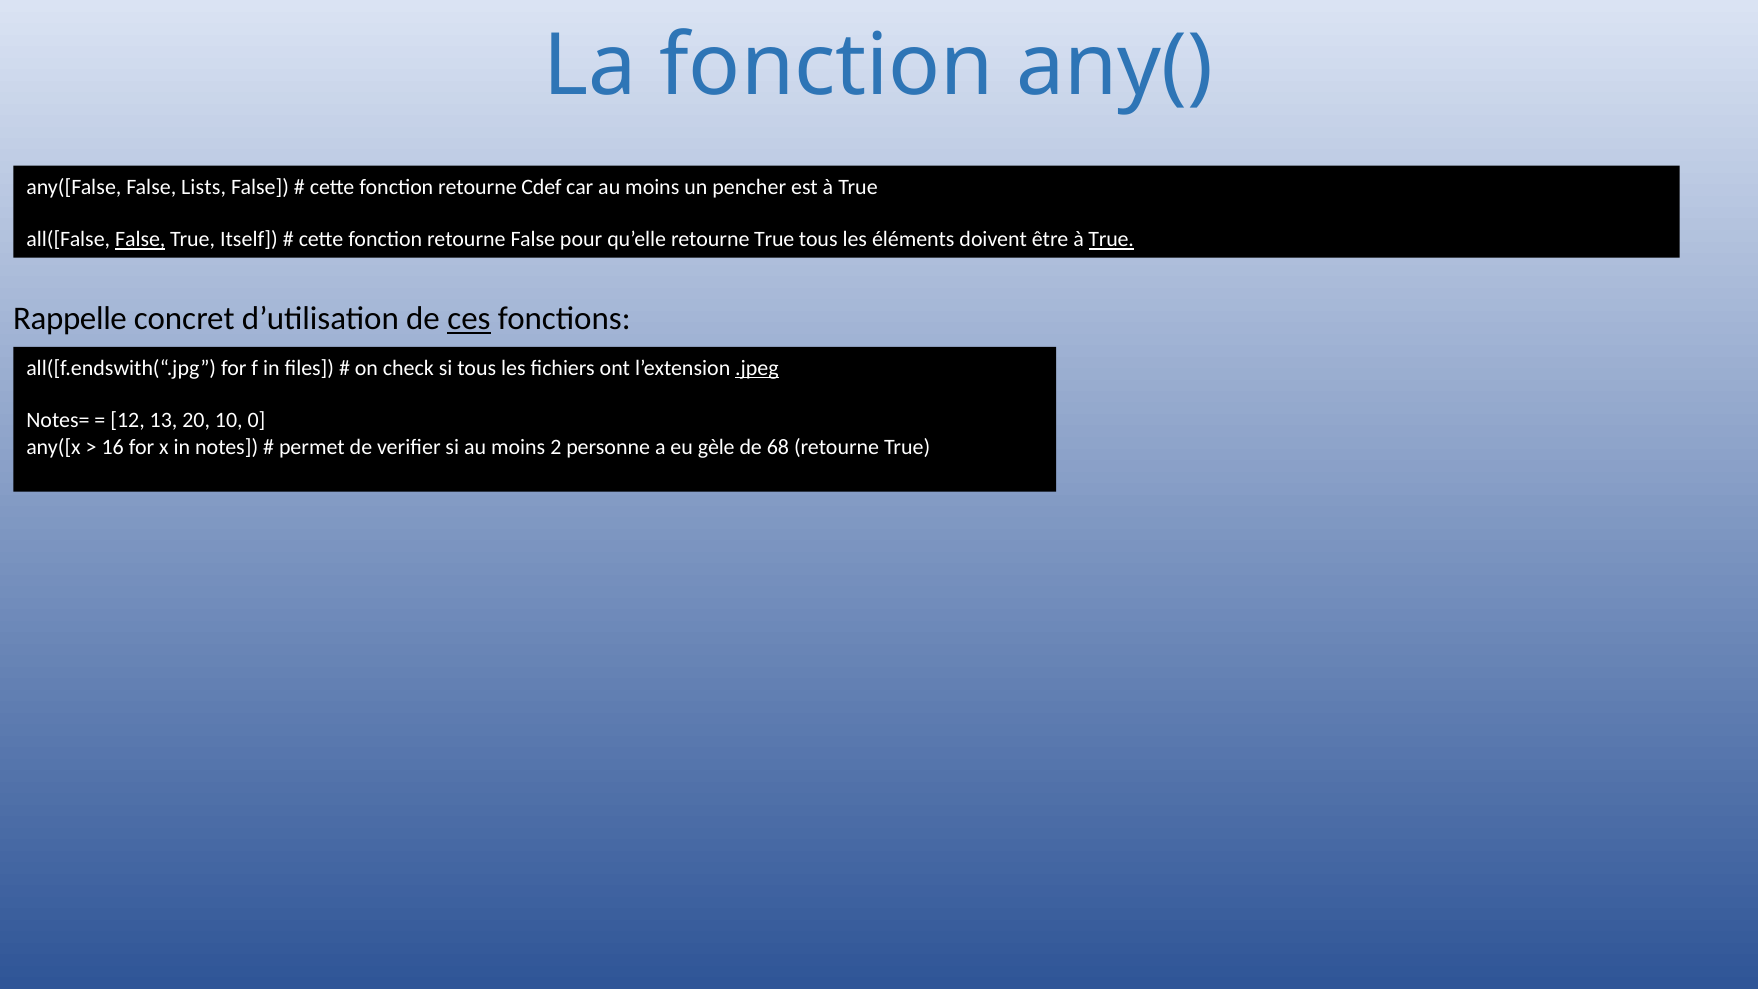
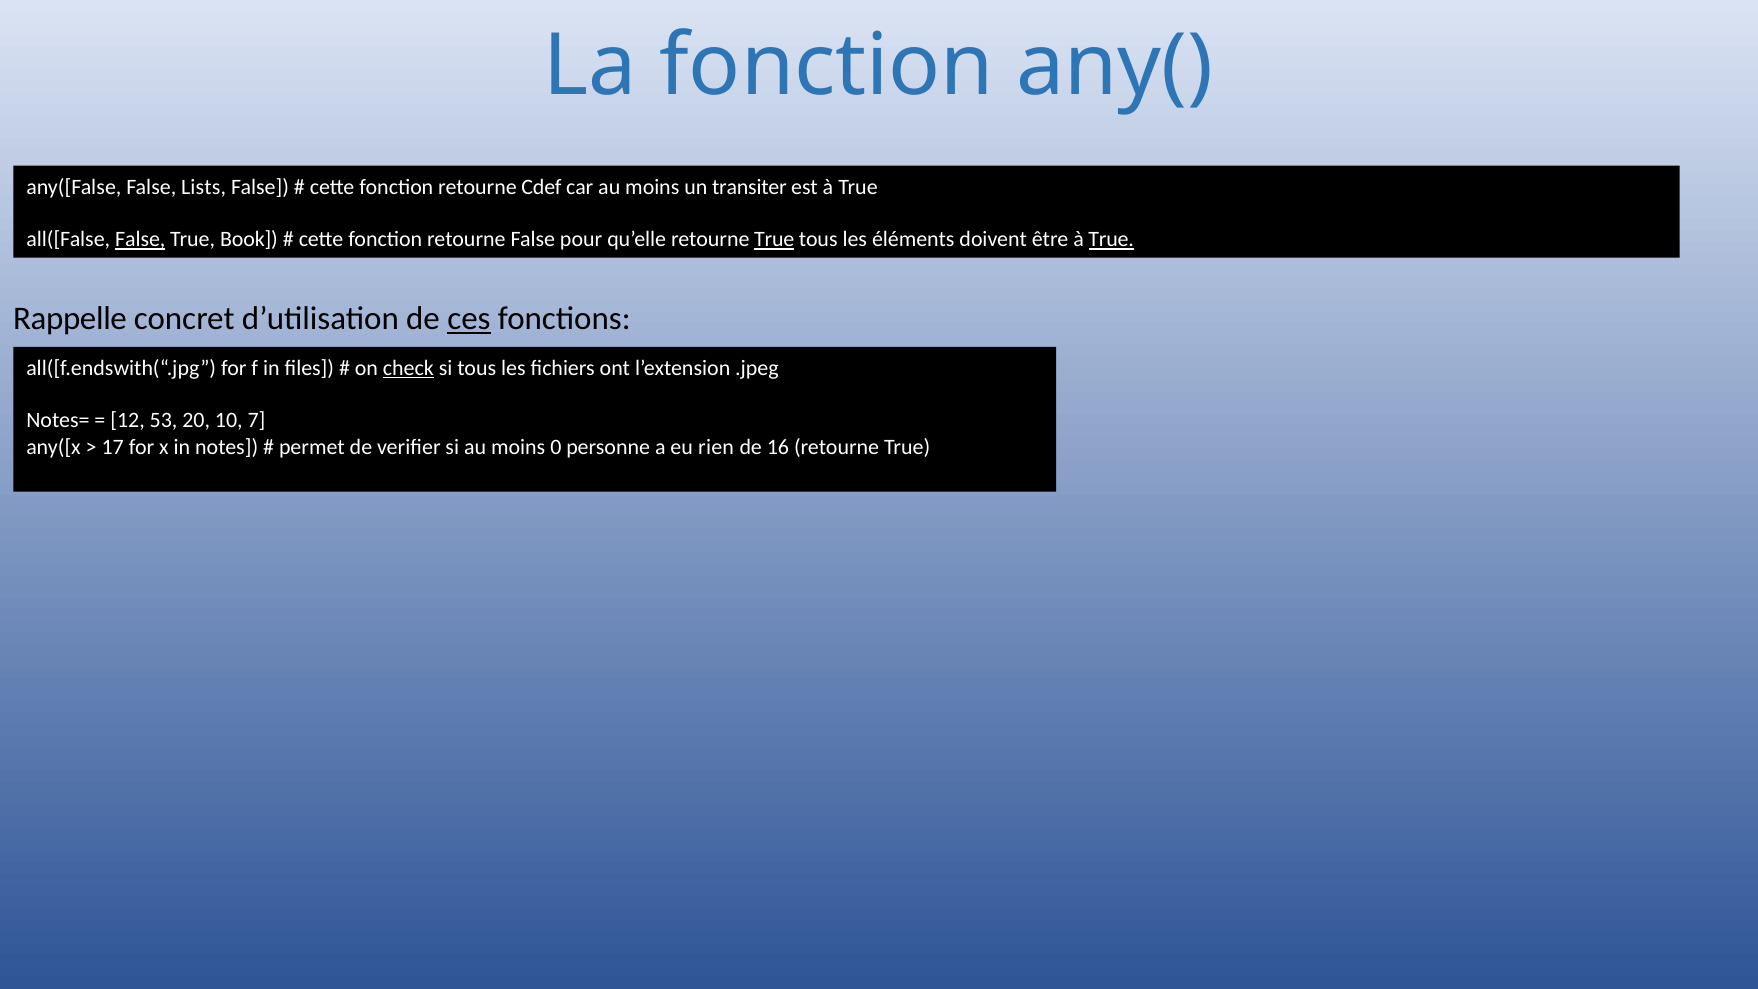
pencher: pencher -> transiter (749, 187)
Itself: Itself -> Book (249, 240)
True underline: none -> present (774, 240)
check underline: none -> present (408, 368)
.jpeg underline: present -> none (757, 368)
13: 13 -> 53 (163, 421)
0: 0 -> 7 (256, 421)
16: 16 -> 17 (113, 447)
2: 2 -> 0 (556, 447)
gèle: gèle -> rien (716, 447)
68: 68 -> 16 (778, 447)
